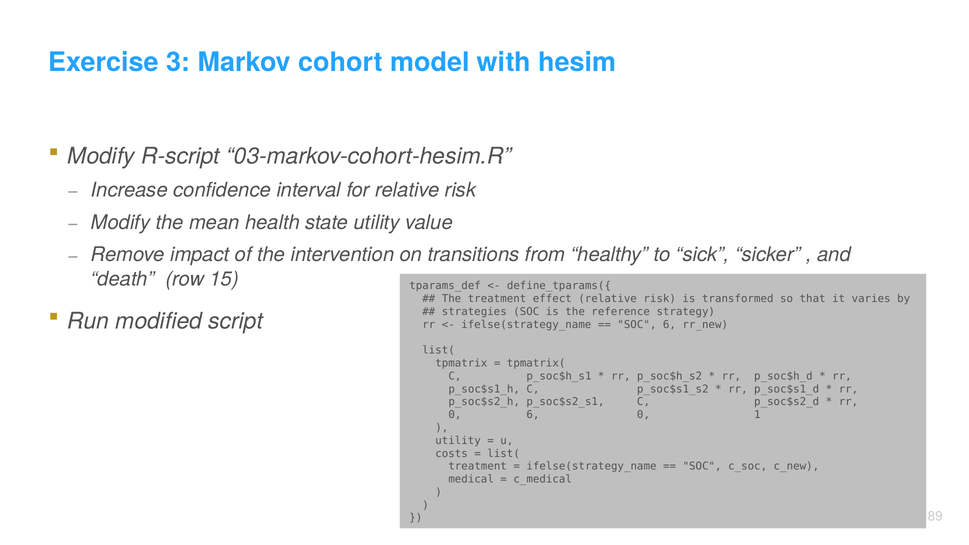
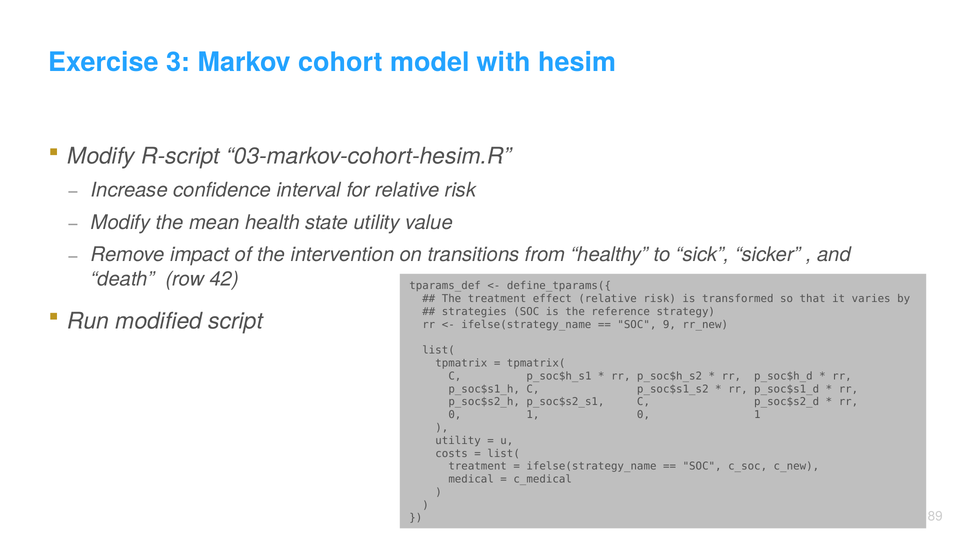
15: 15 -> 42 (224, 279)
SOC 6: 6 -> 9 (669, 325)
6: 6 -> 1 (533, 415)
